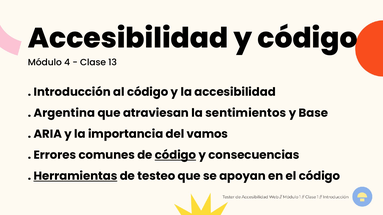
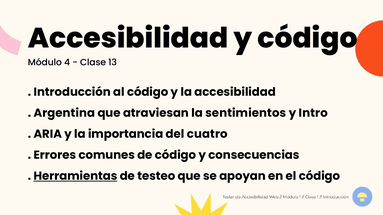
Base: Base -> Intro (313, 113)
vamos: vamos -> cuatro (207, 134)
código underline: present -> none (176, 155)
